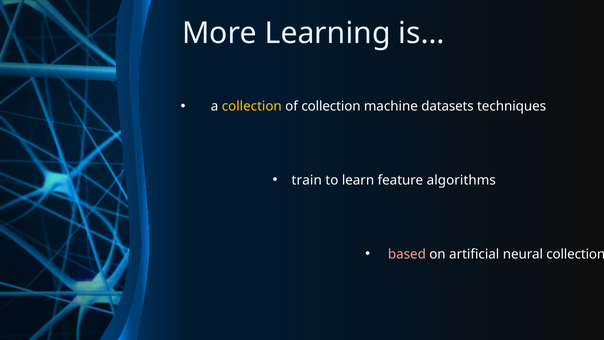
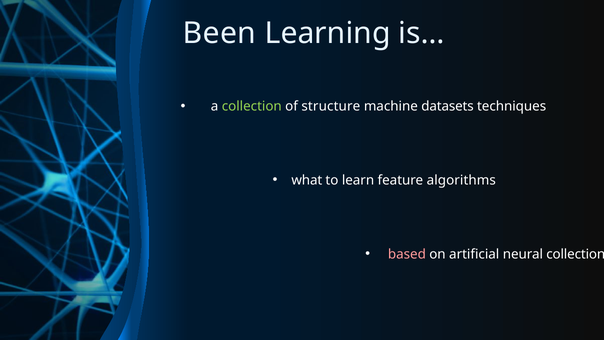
More: More -> Been (219, 33)
collection colour: yellow -> light green (252, 106)
of collection: collection -> structure (331, 106)
train: train -> what (307, 180)
